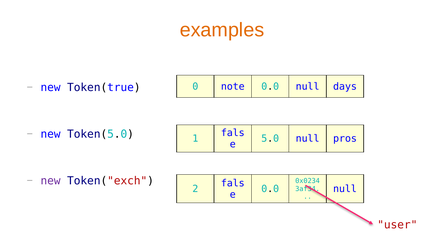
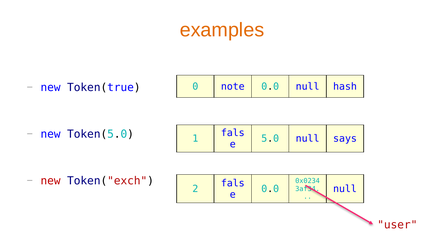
days: days -> hash (345, 86)
pros: pros -> says (345, 139)
new colour: purple -> red (51, 181)
